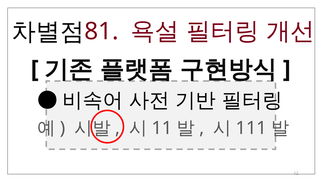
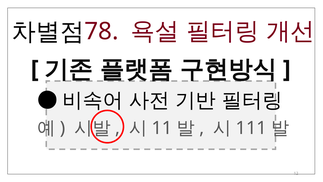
81: 81 -> 78 (101, 31)
